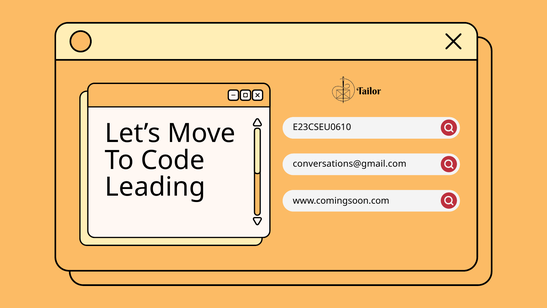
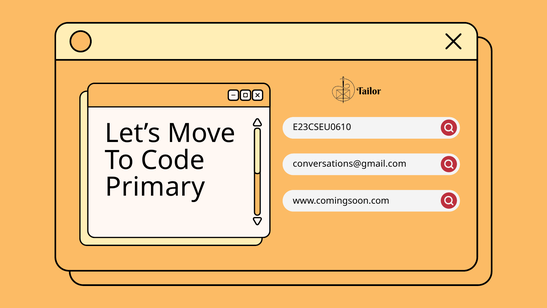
Leading: Leading -> Primary (155, 187)
